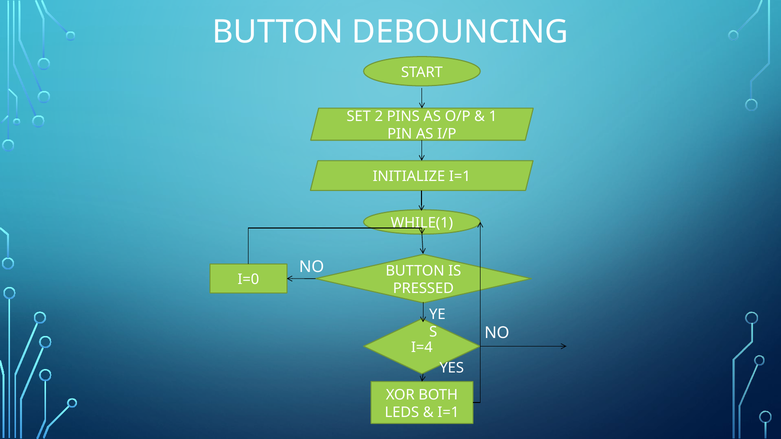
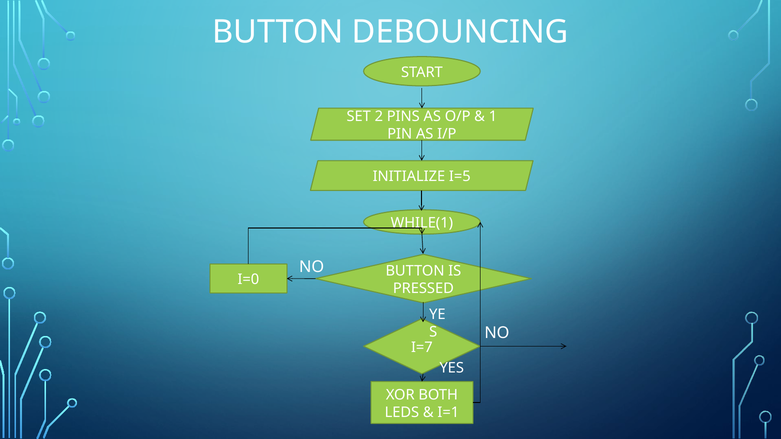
INITIALIZE I=1: I=1 -> I=5 (460, 177)
I=4: I=4 -> I=7 (422, 347)
